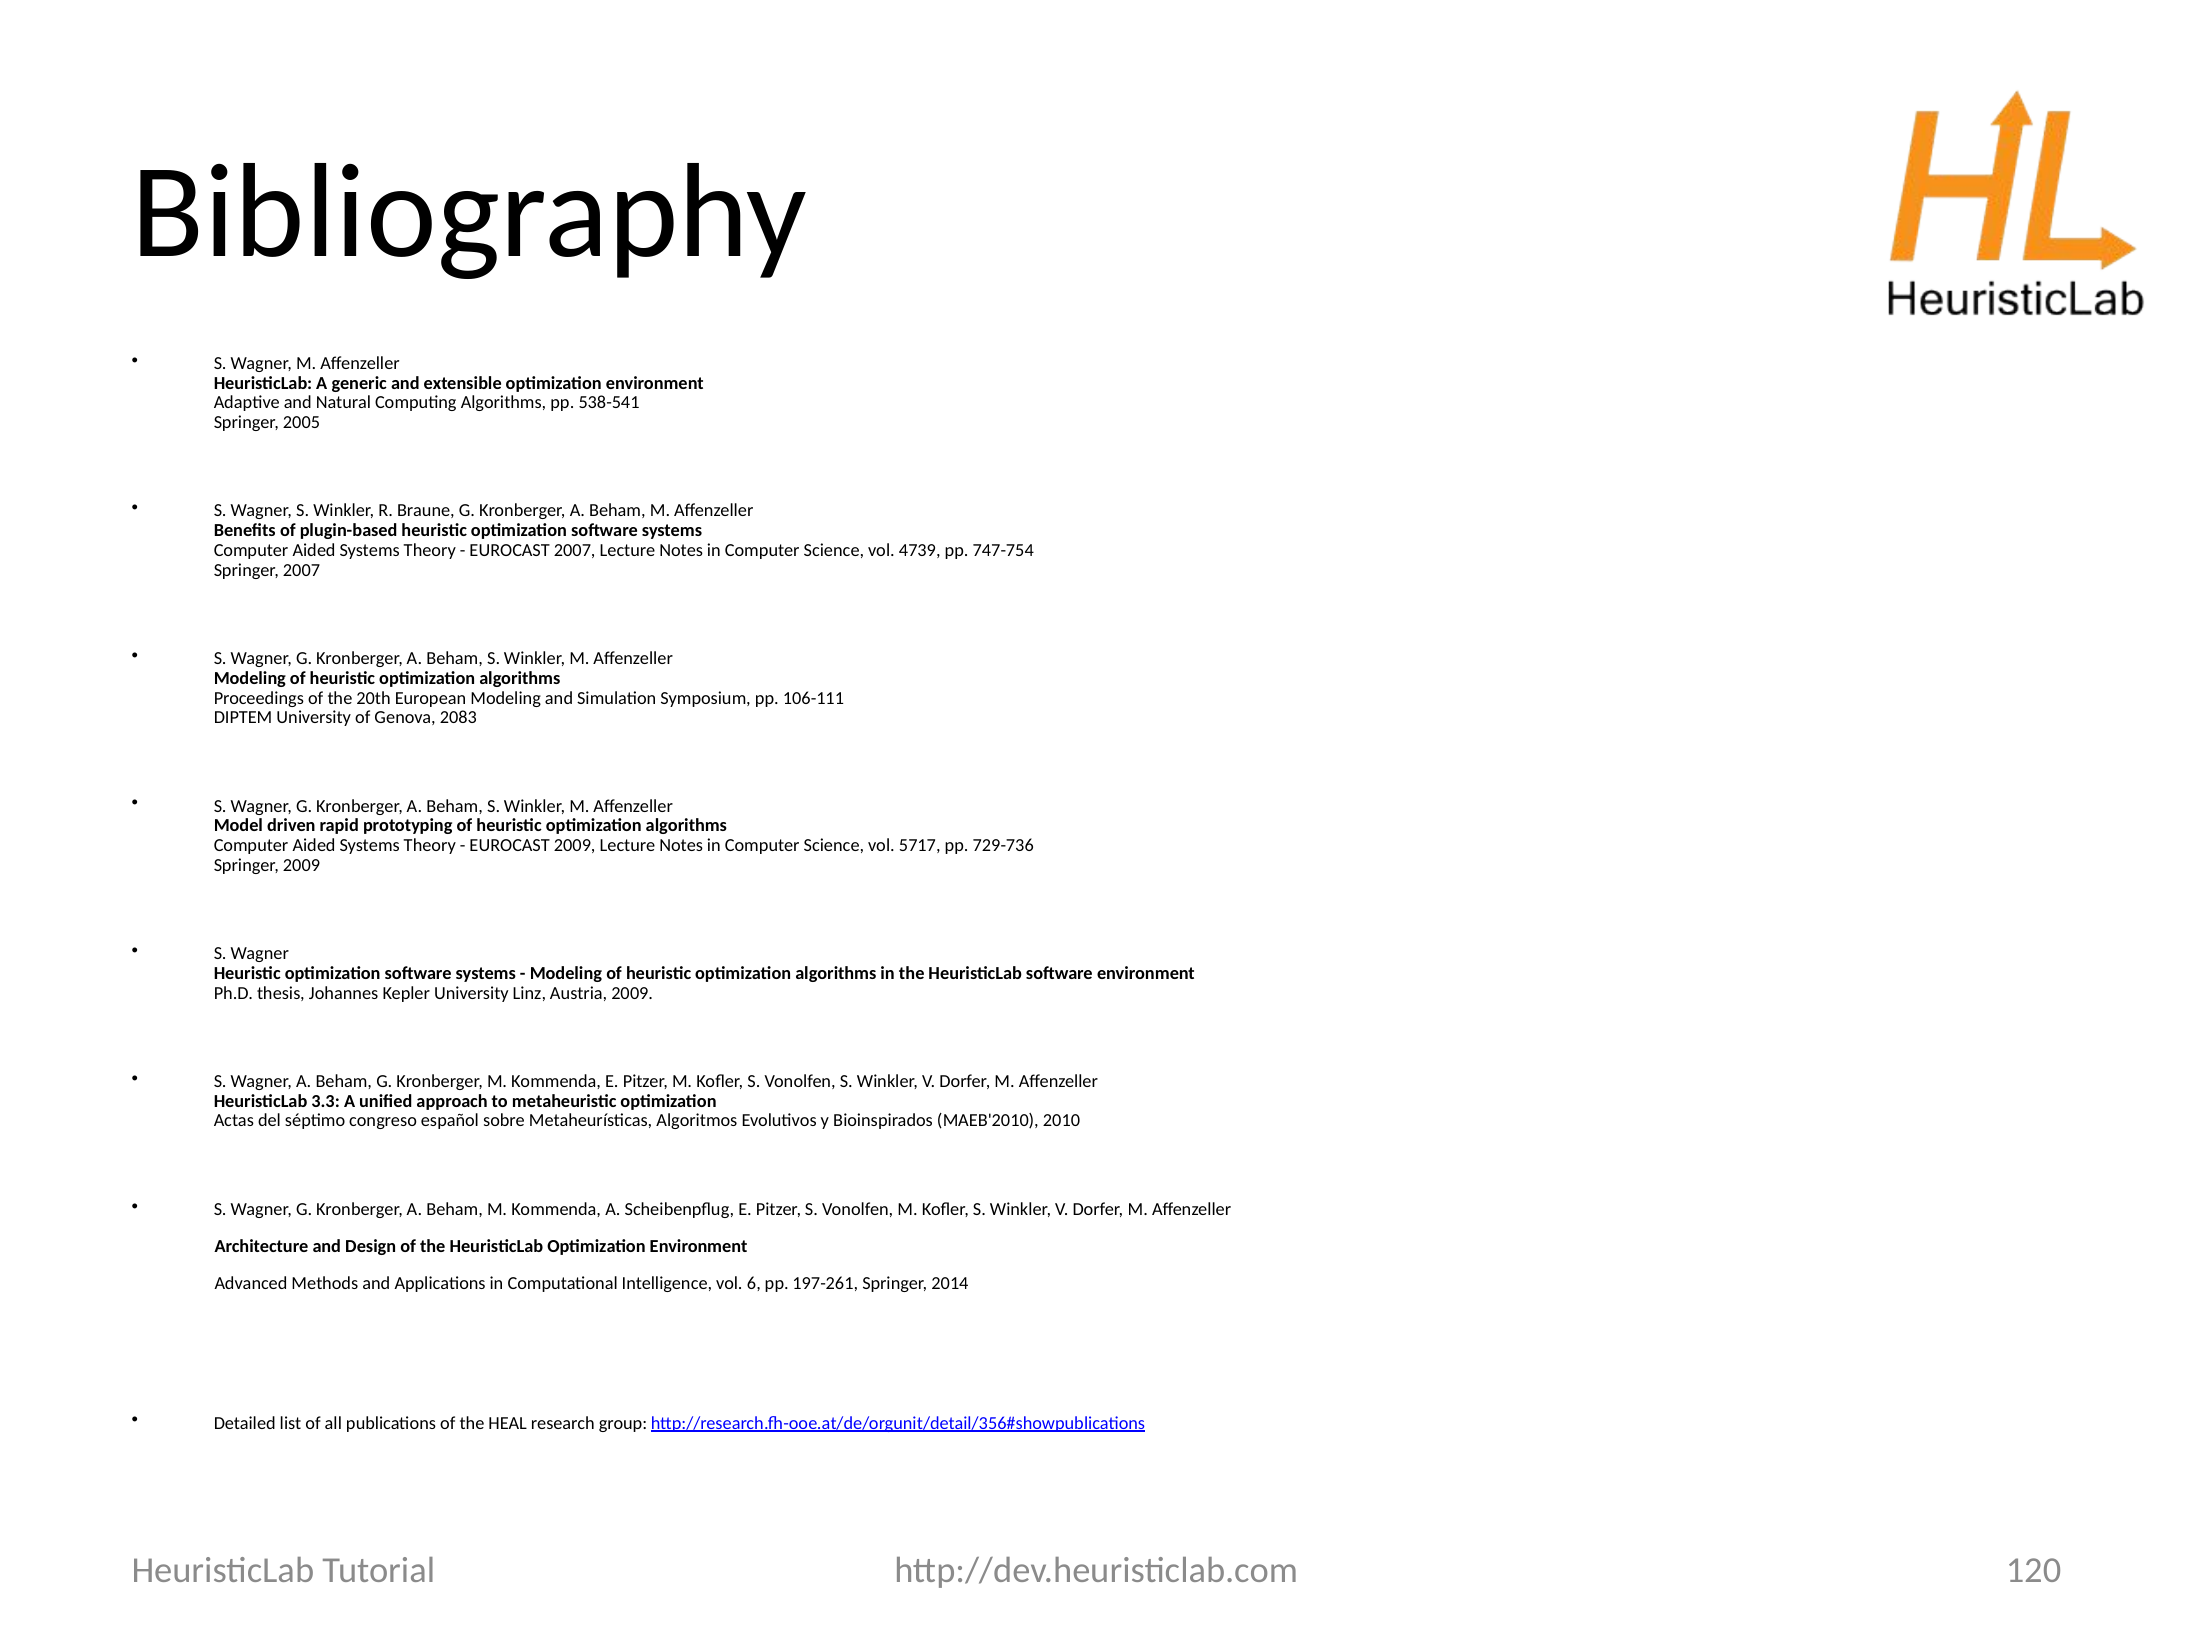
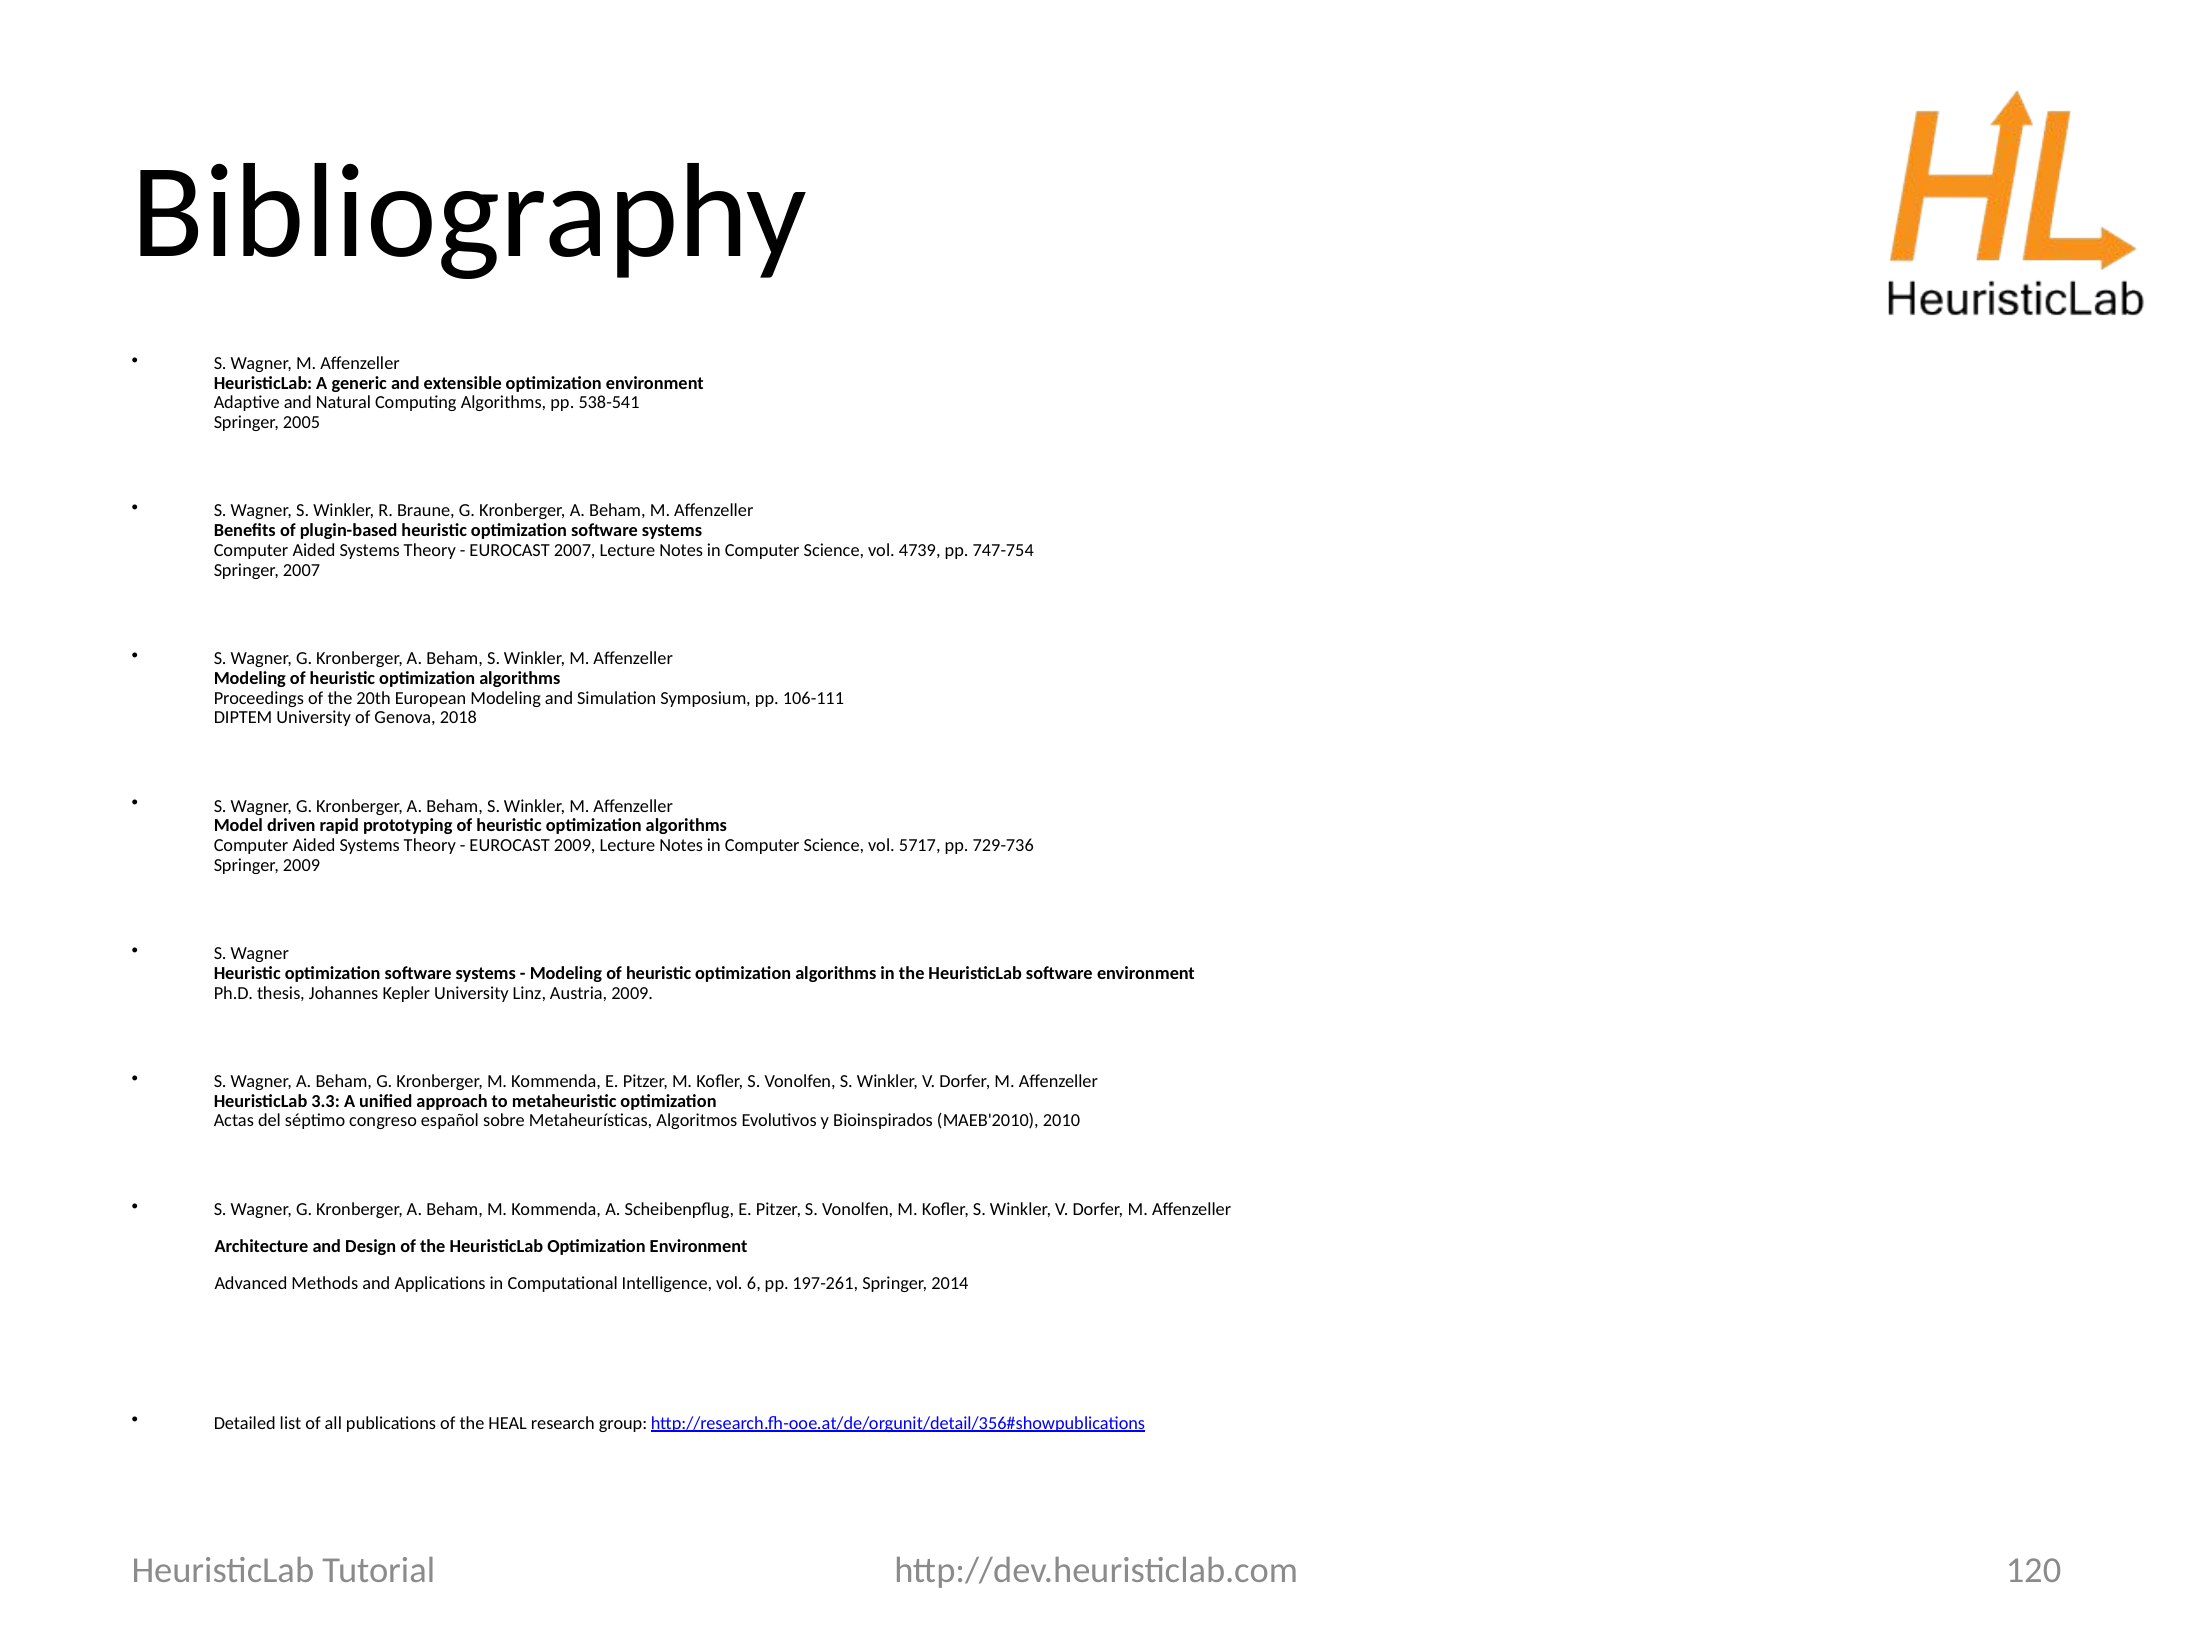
2083: 2083 -> 2018 (458, 718)
